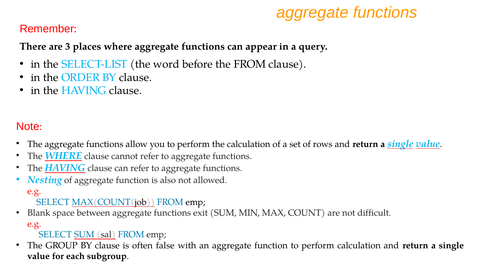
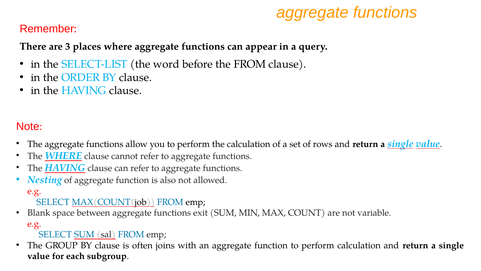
difficult: difficult -> variable (374, 213)
false: false -> joins (165, 245)
